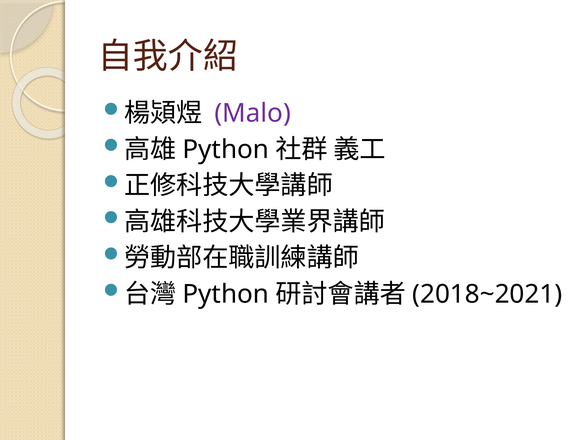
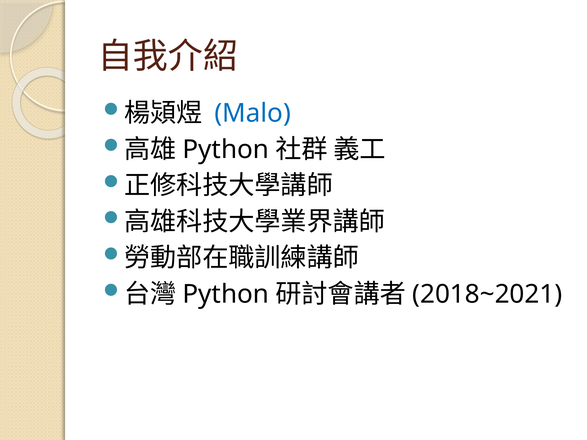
Malo colour: purple -> blue (253, 113)
